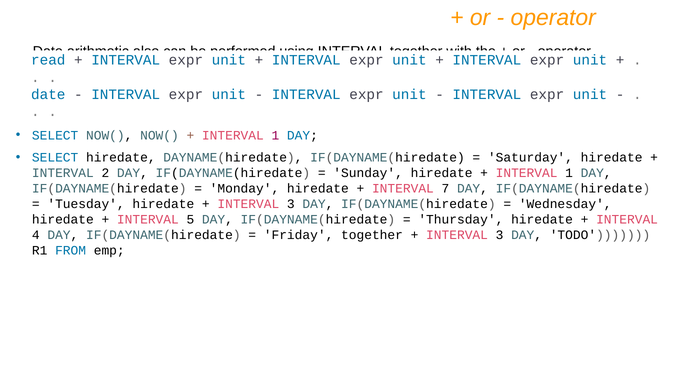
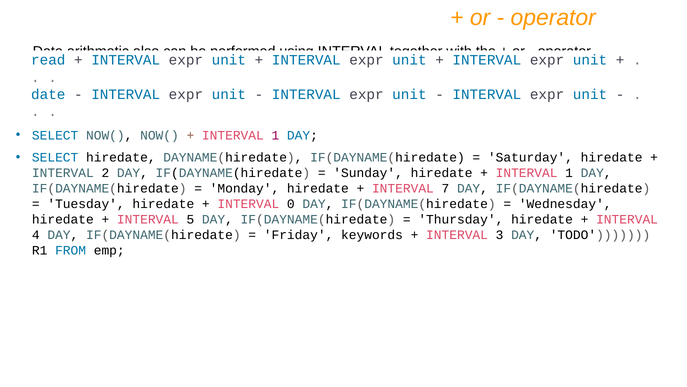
3: 3 -> 0 (291, 204)
Friday together: together -> keywords (372, 235)
